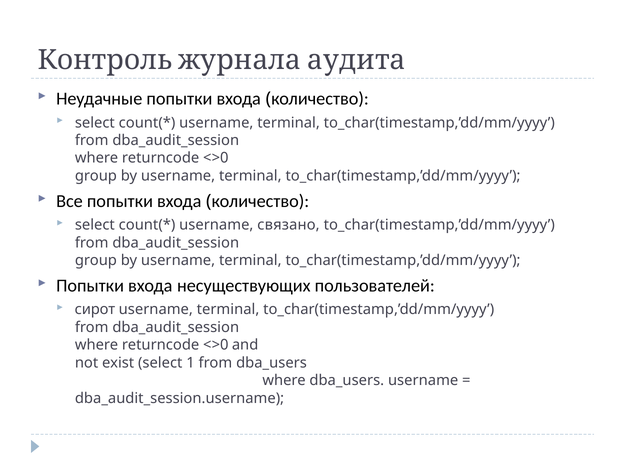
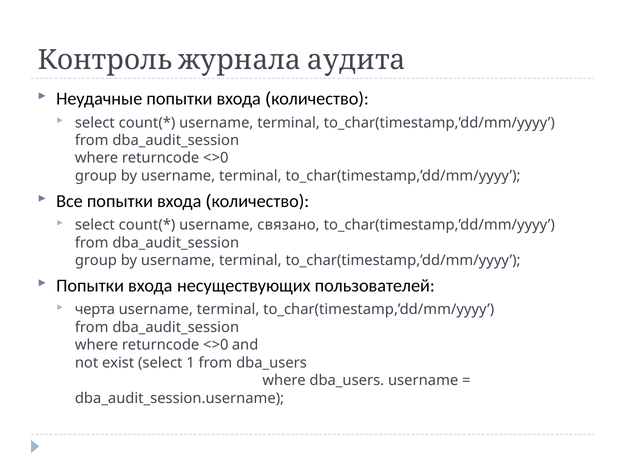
сирот: сирот -> черта (95, 309)
